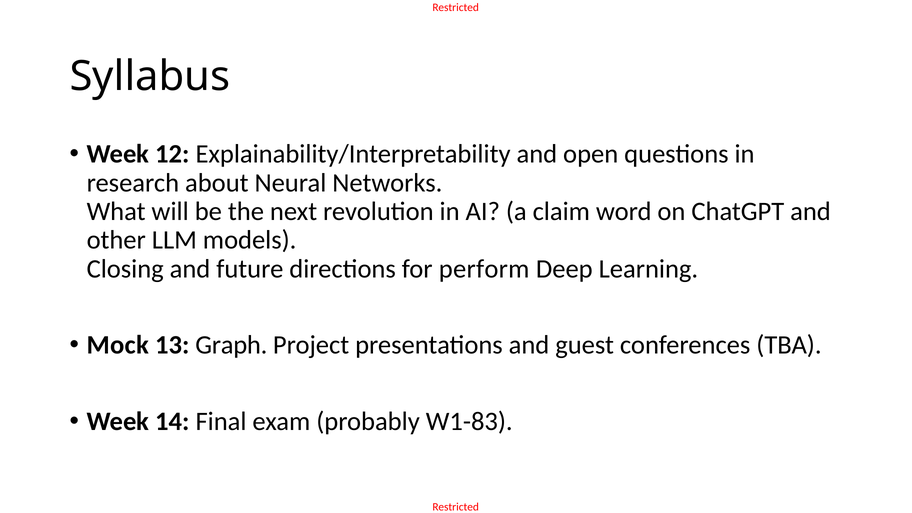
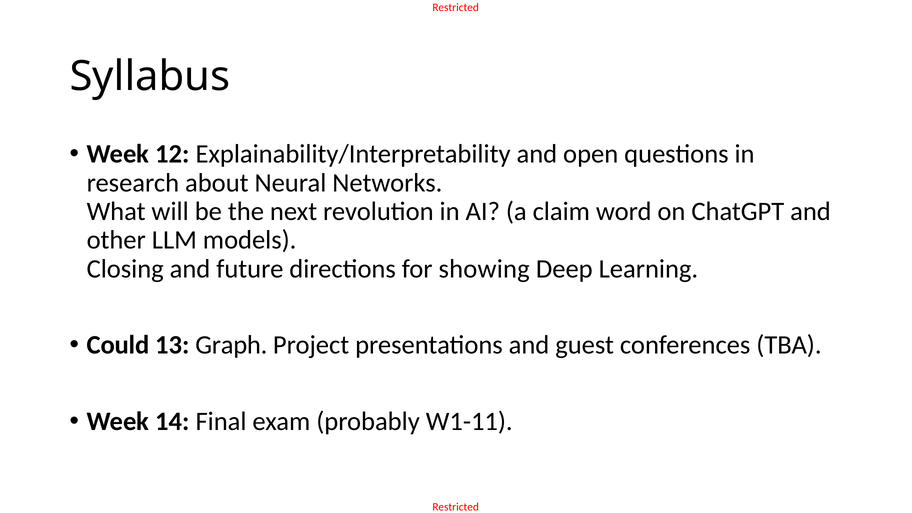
perform: perform -> showing (484, 269)
Mock: Mock -> Could (118, 345)
W1-83: W1-83 -> W1-11 (469, 422)
